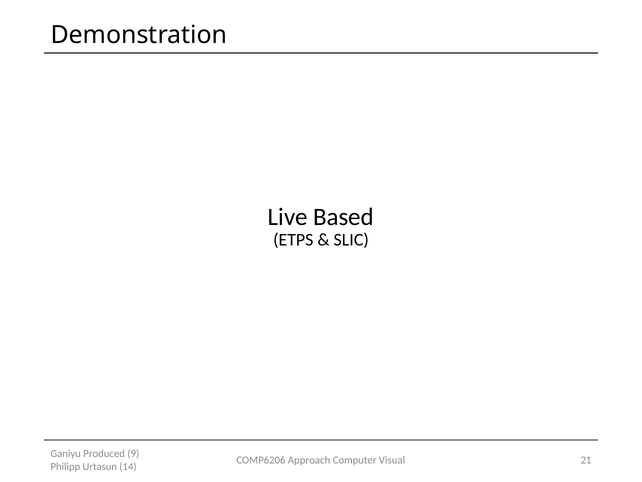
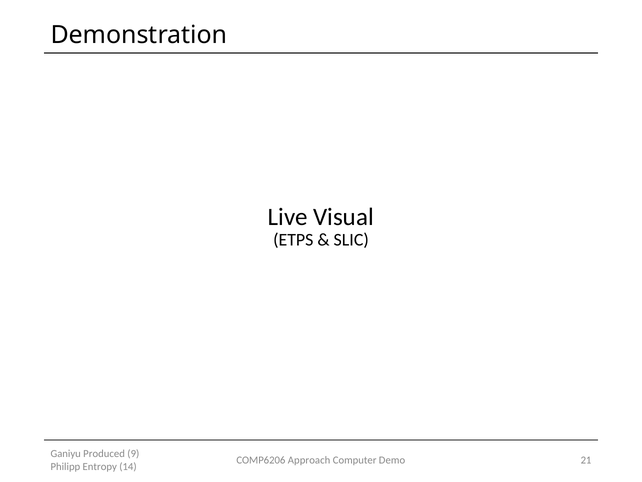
Based: Based -> Visual (344, 217)
Visual: Visual -> Demo (392, 460)
Urtasun: Urtasun -> Entropy (100, 466)
